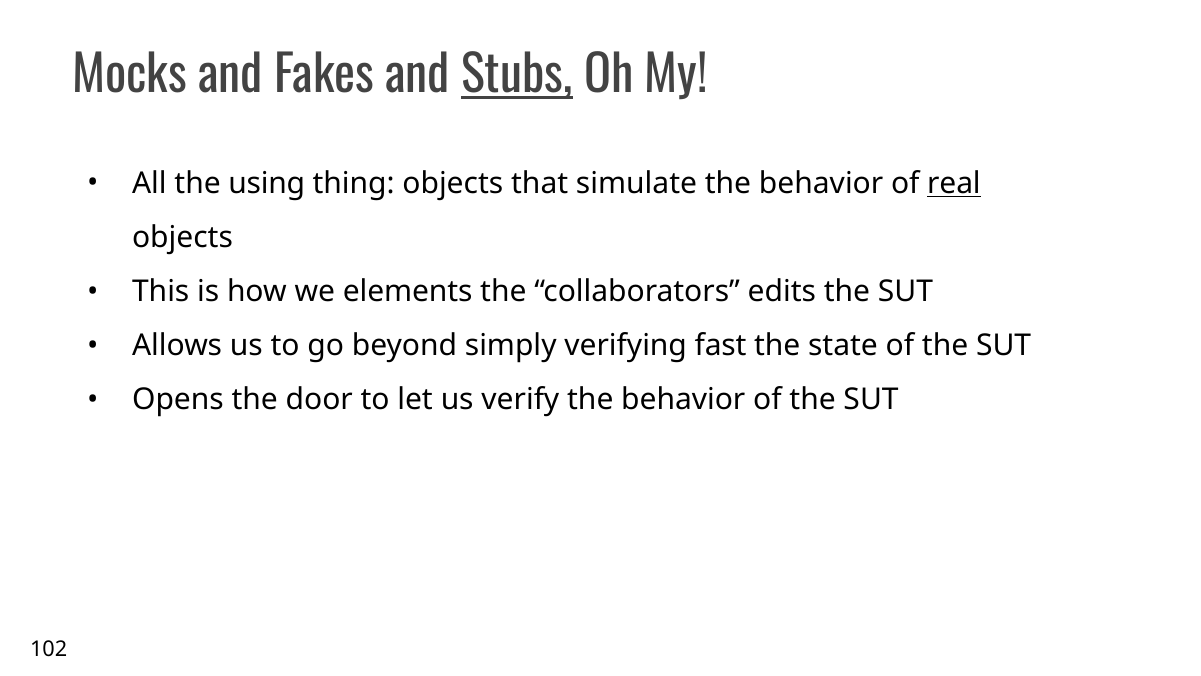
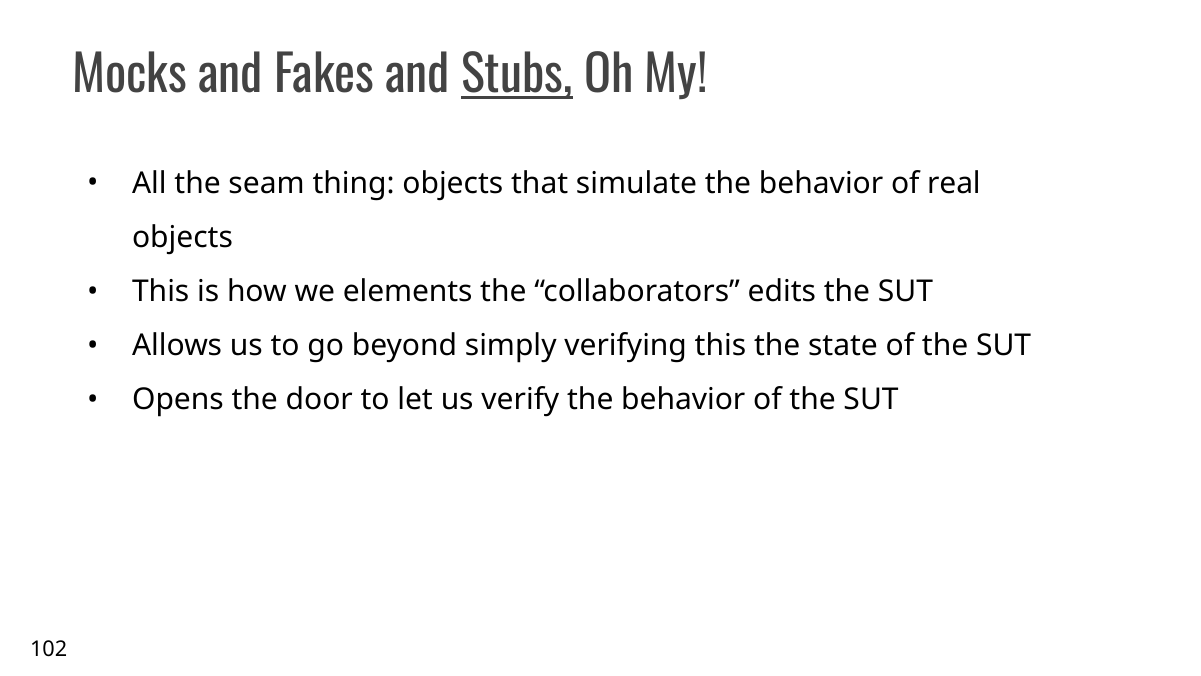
using: using -> seam (267, 183)
real underline: present -> none (954, 183)
verifying fast: fast -> this (720, 346)
